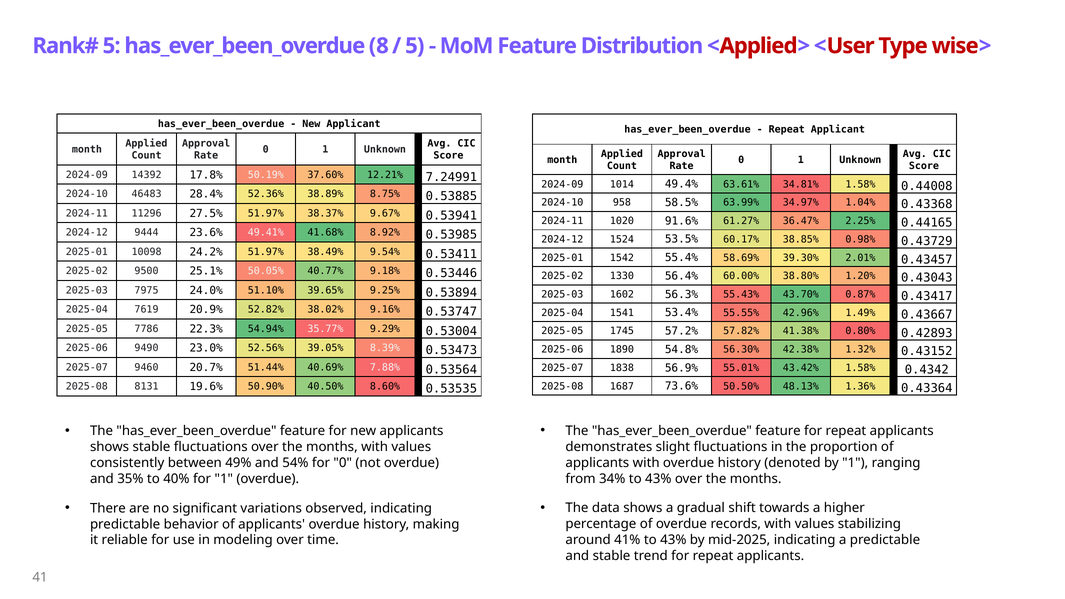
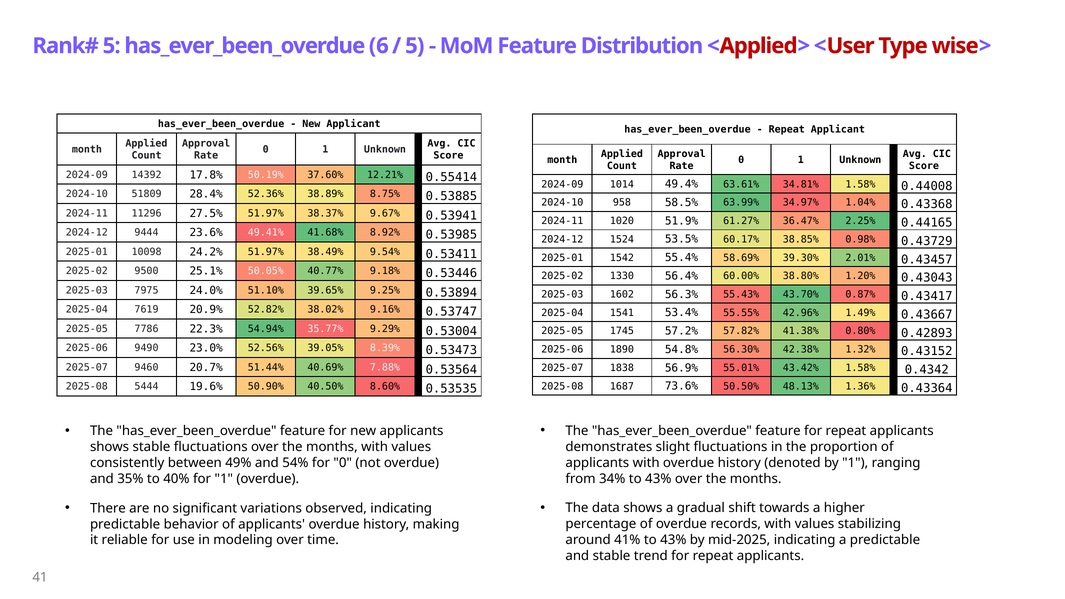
8: 8 -> 6 (379, 46)
7.24991: 7.24991 -> 0.55414 (451, 177)
46483: 46483 -> 51809 (147, 194)
91.6%: 91.6% -> 51.9% (682, 221)
8131: 8131 -> 5444 (147, 387)
